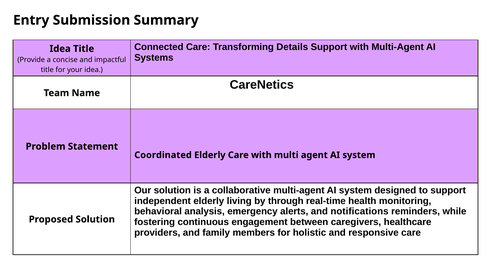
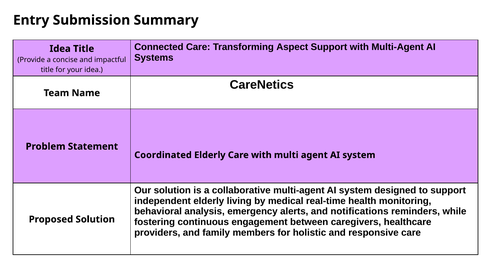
Details: Details -> Aspect (292, 47)
through: through -> medical (286, 201)
